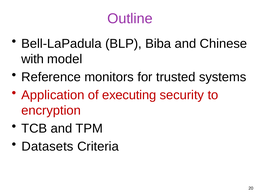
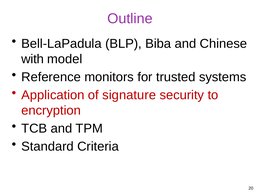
executing: executing -> signature (129, 95)
Datasets: Datasets -> Standard (48, 147)
